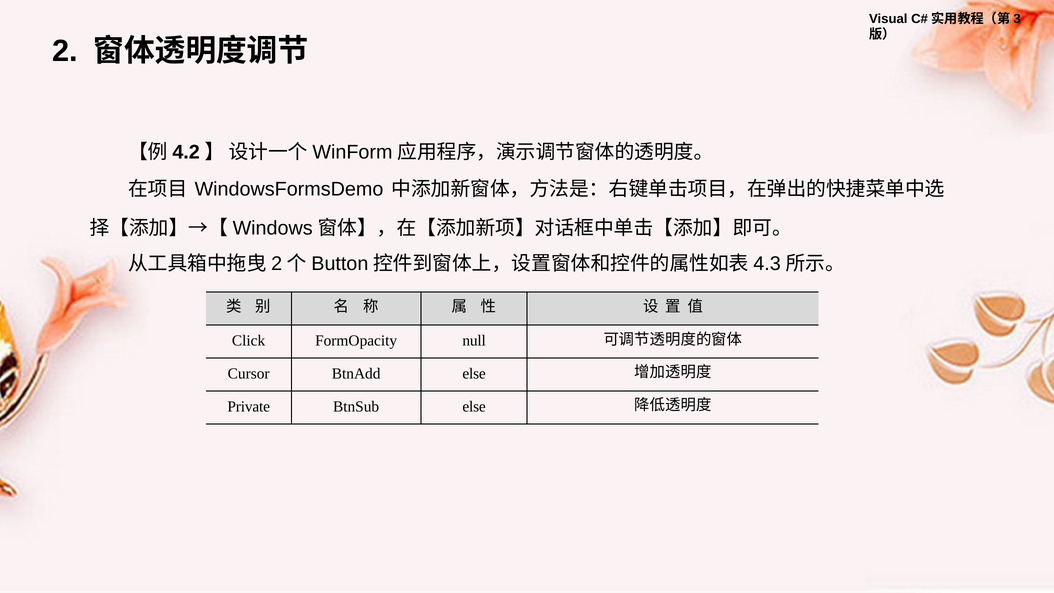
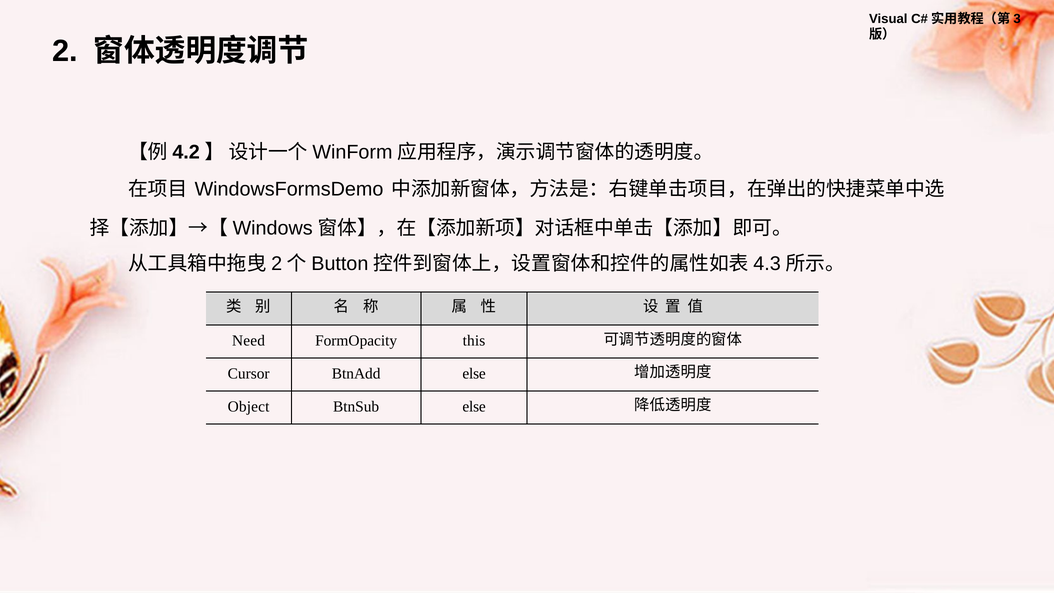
Click: Click -> Need (249, 341)
null: null -> this (474, 341)
Private: Private -> Object (249, 407)
